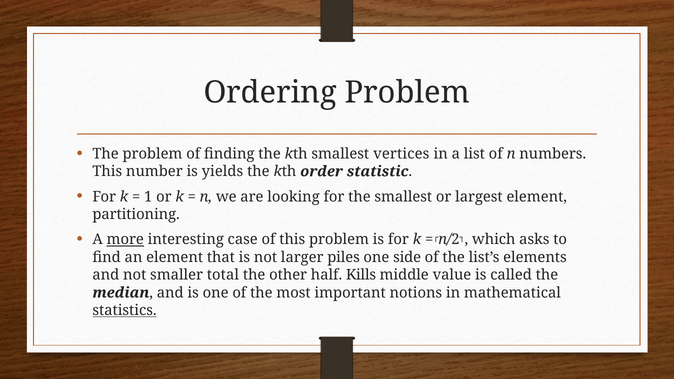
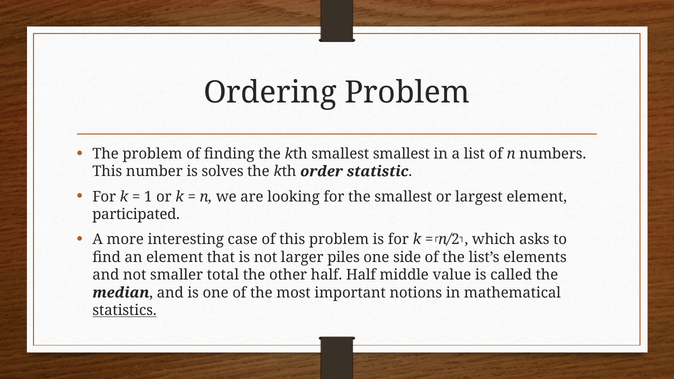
smallest vertices: vertices -> smallest (401, 154)
yields: yields -> solves (223, 171)
partitioning: partitioning -> participated (136, 214)
more underline: present -> none (125, 240)
half Kills: Kills -> Half (361, 275)
